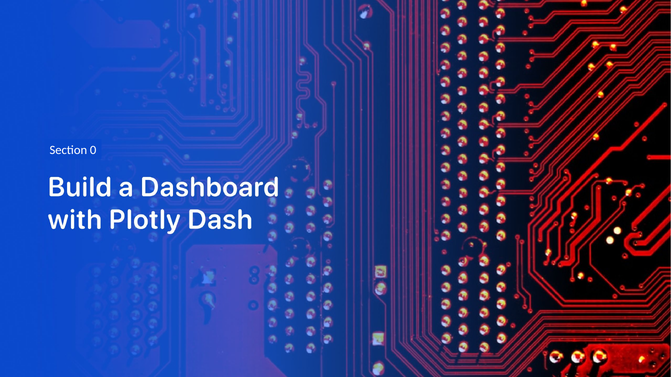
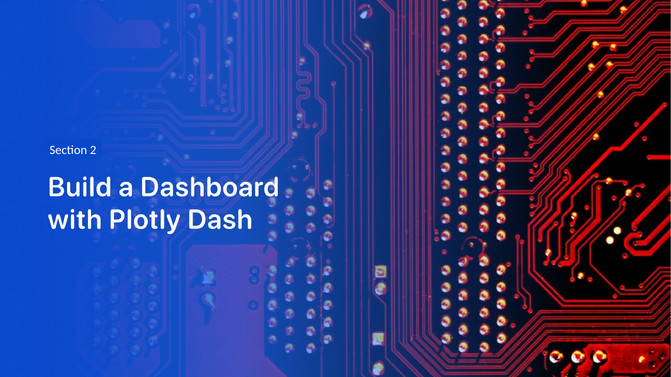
0: 0 -> 2 (93, 150)
